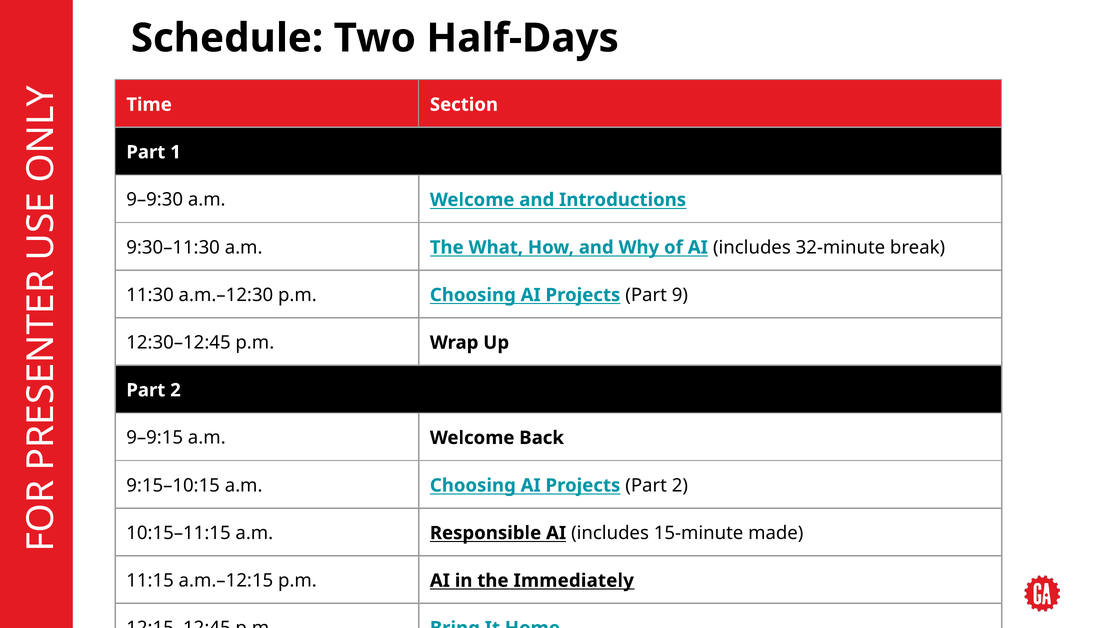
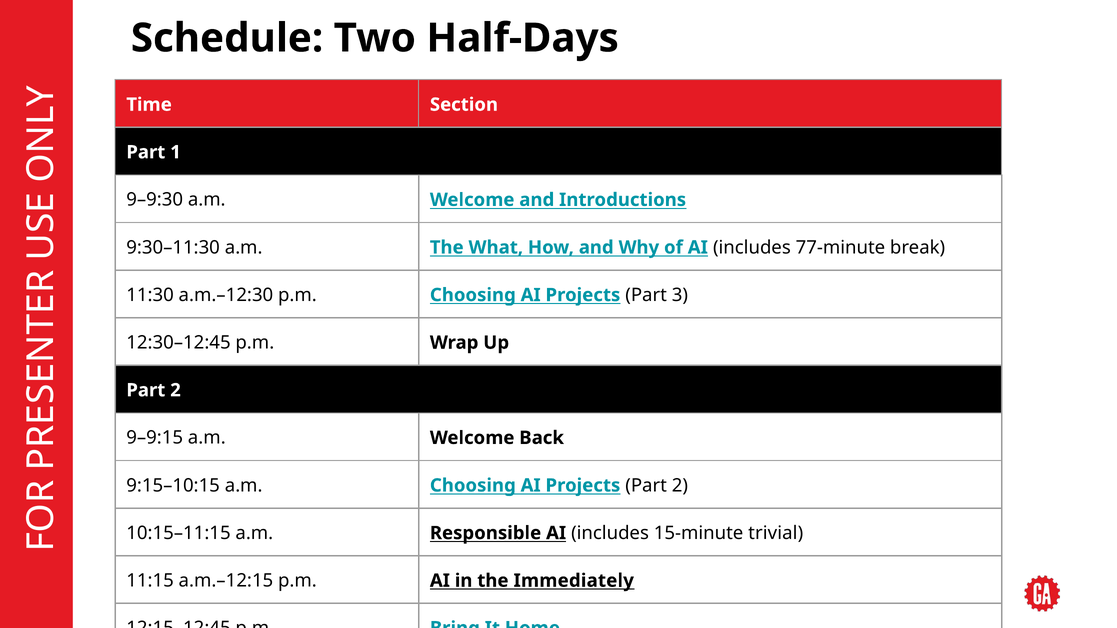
32-minute: 32-minute -> 77-minute (840, 248)
9: 9 -> 3 (680, 295)
made: made -> trivial (776, 533)
